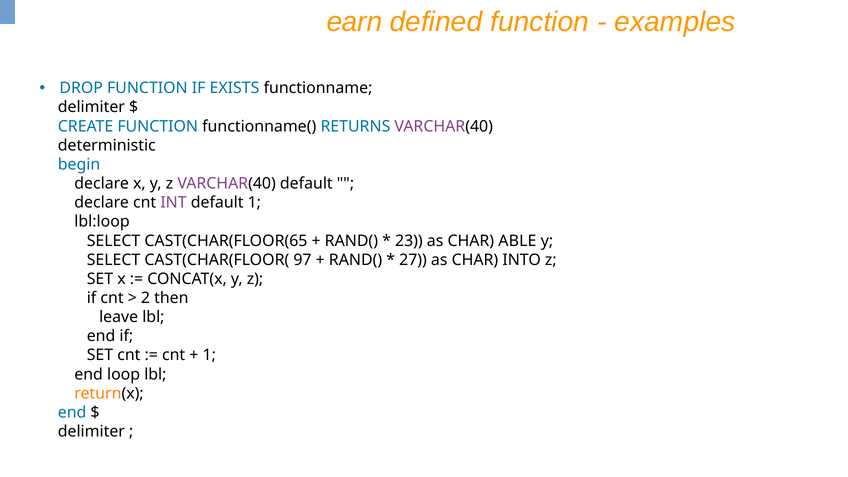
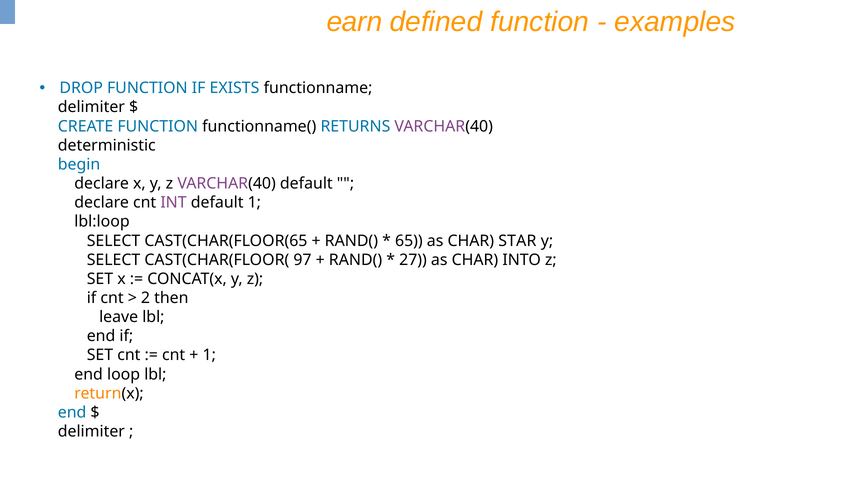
23: 23 -> 65 (409, 241)
ABLE: ABLE -> STAR (517, 241)
